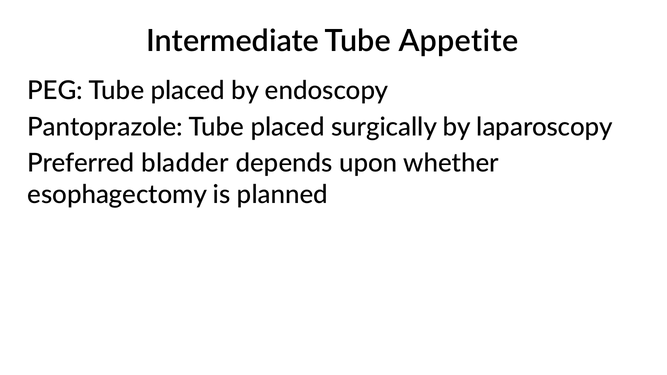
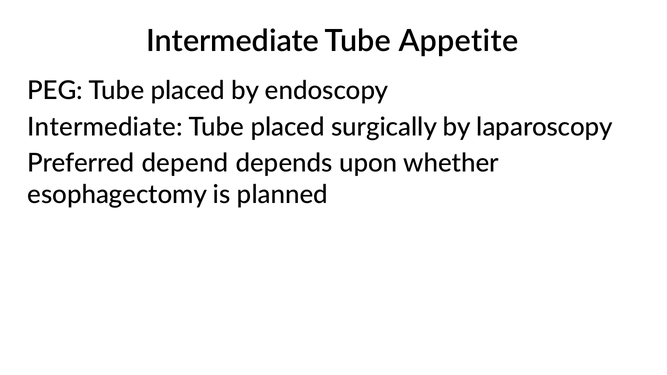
Pantoprazole: Pantoprazole -> Intermediate (105, 127)
bladder: bladder -> depend (185, 163)
